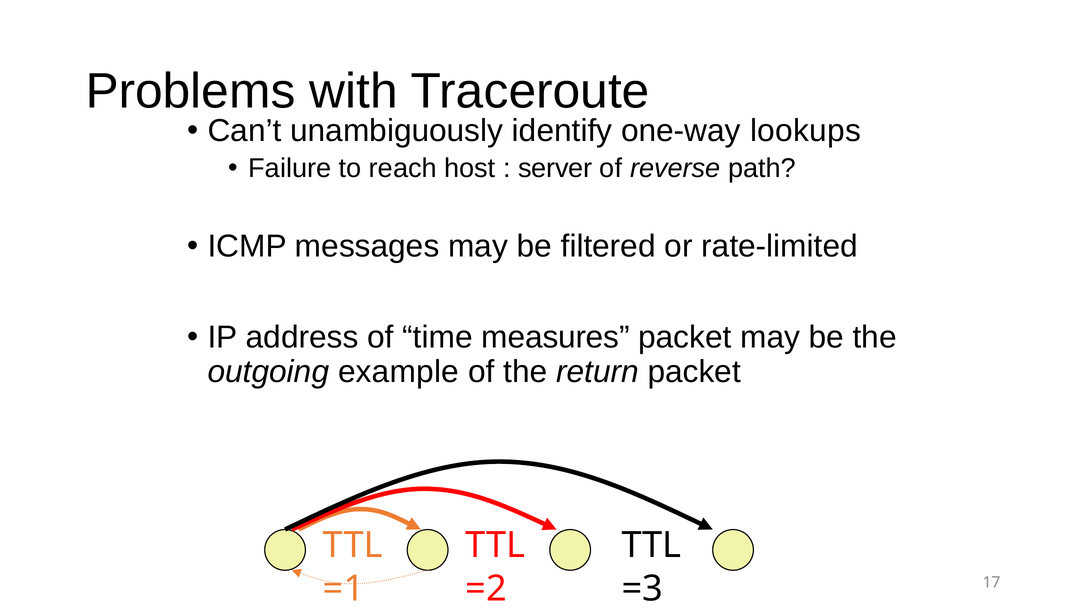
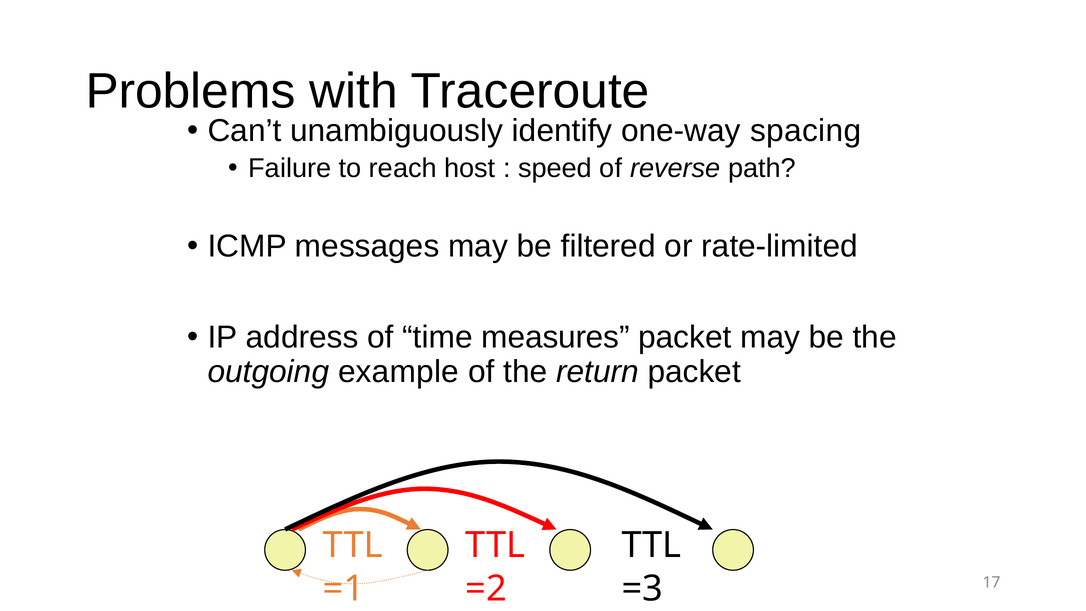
lookups: lookups -> spacing (806, 131)
server: server -> speed (555, 168)
